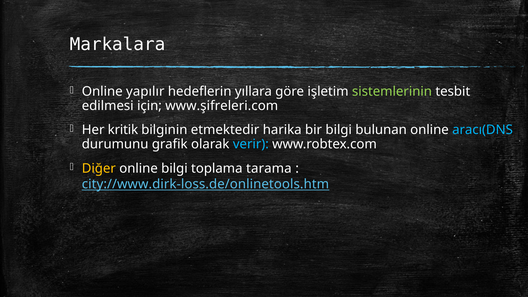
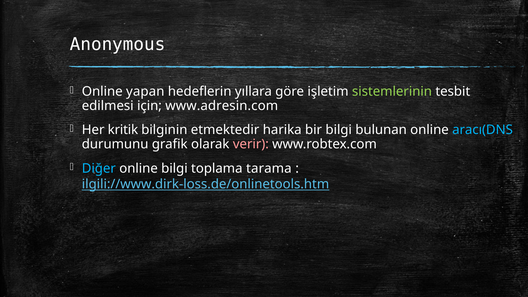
Markalara: Markalara -> Anonymous (118, 44)
yapılır: yapılır -> yapan (145, 92)
www.şifreleri.com: www.şifreleri.com -> www.adresin.com (222, 106)
verir colour: light blue -> pink (251, 144)
Diğer colour: yellow -> light blue (99, 168)
city://www.dirk-loss.de/onlinetools.htm: city://www.dirk-loss.de/onlinetools.htm -> ilgili://www.dirk-loss.de/onlinetools.htm (205, 184)
